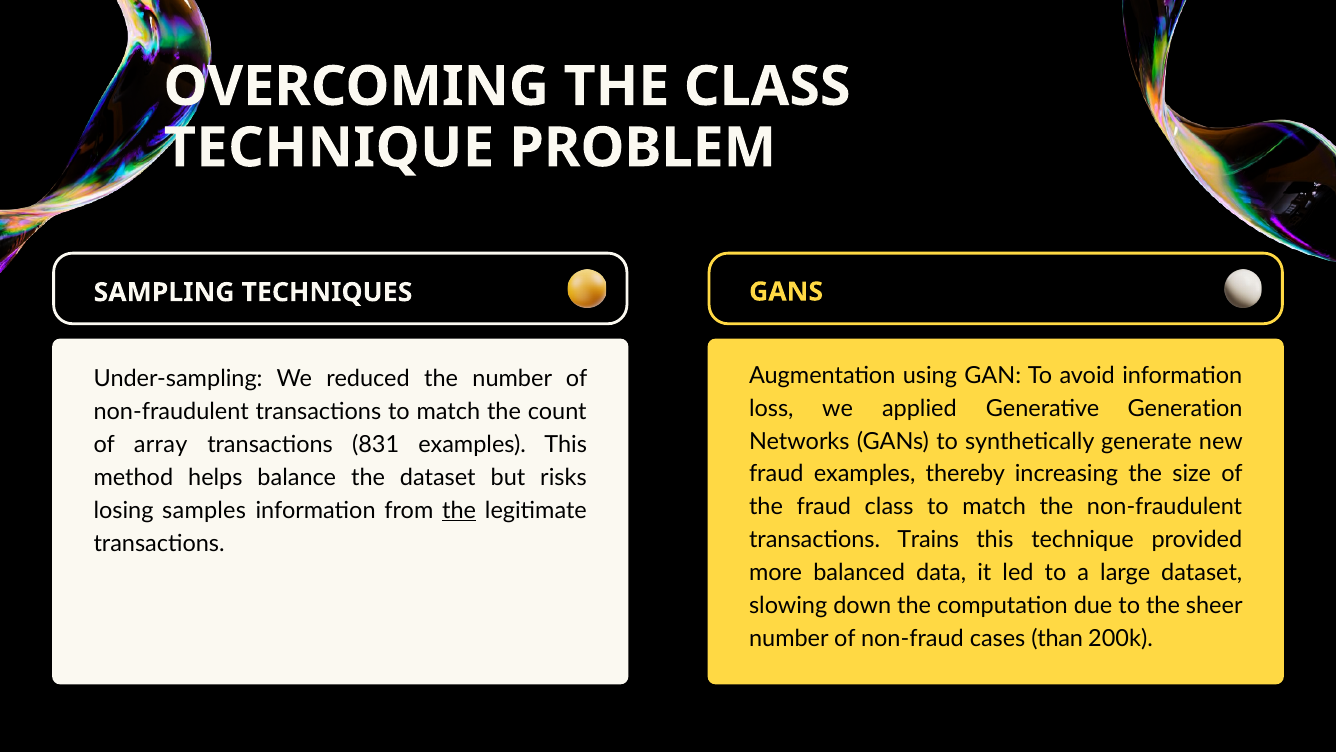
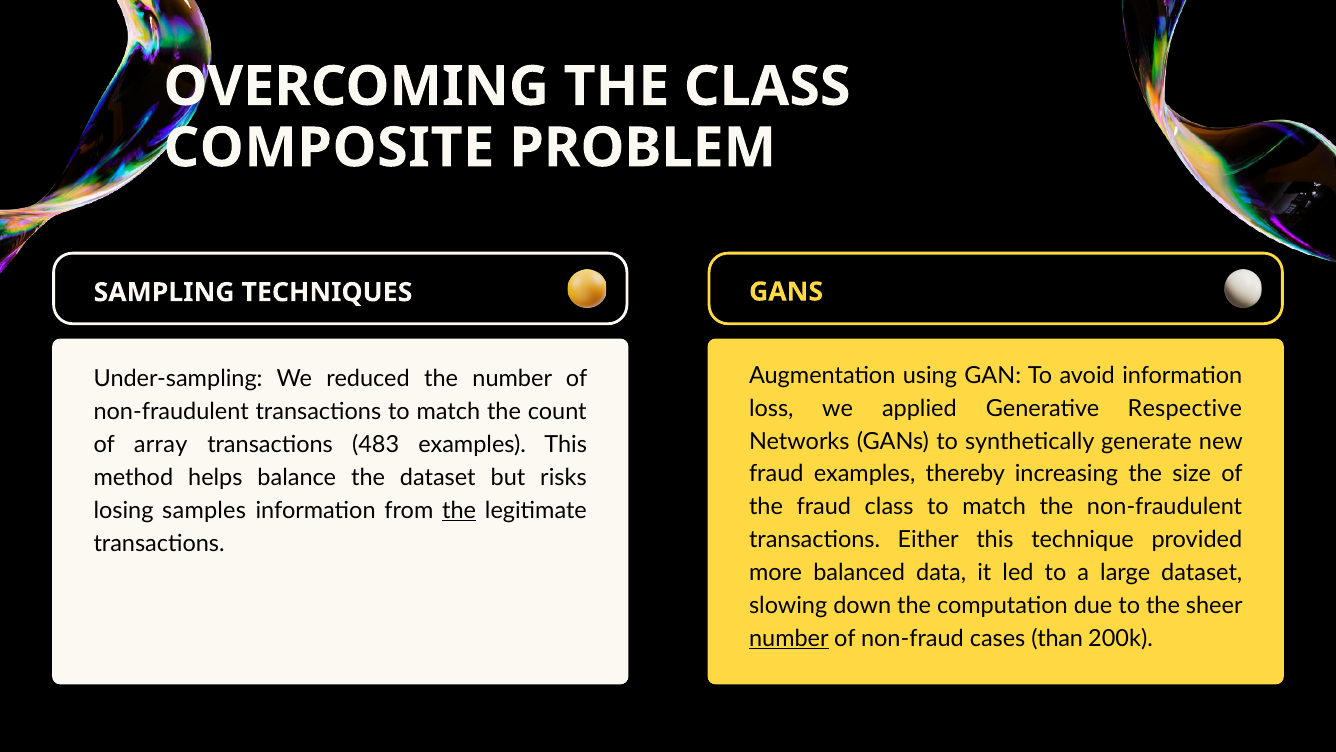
TECHNIQUE: TECHNIQUE -> COMPOSITE (329, 148)
Generation: Generation -> Respective (1185, 408)
831: 831 -> 483 (376, 444)
Trains: Trains -> Either (928, 540)
number underline: none -> present (789, 638)
